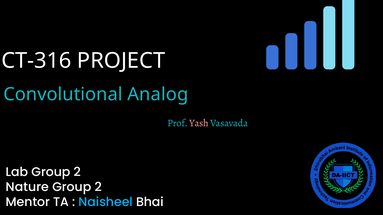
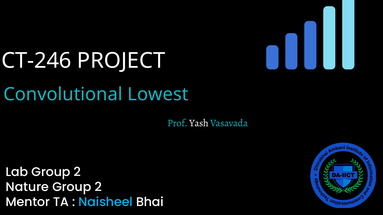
CT-316: CT-316 -> CT-246 (36, 61)
Analog: Analog -> Lowest (158, 94)
Yash colour: pink -> white (199, 123)
